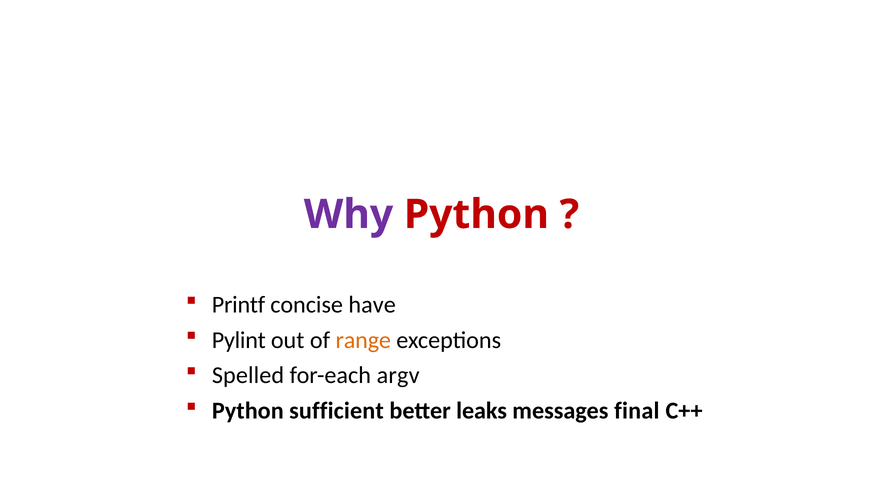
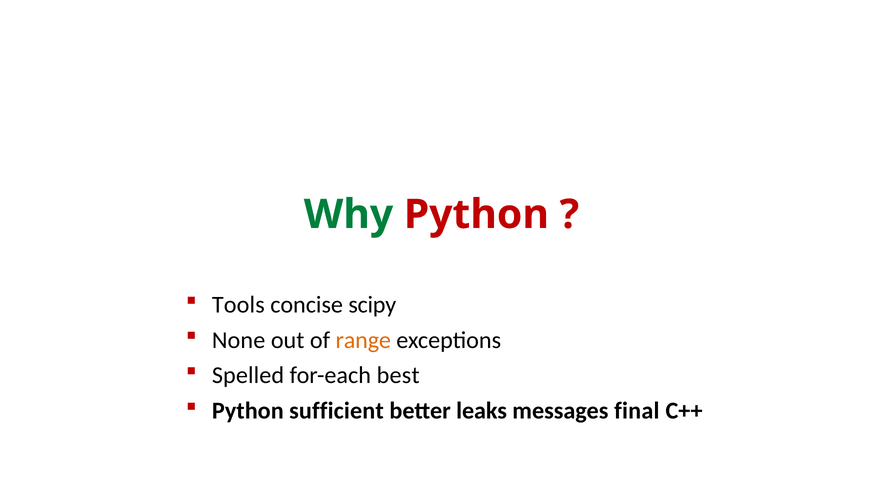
Why colour: purple -> green (348, 214)
Printf: Printf -> Tools (238, 304)
have: have -> scipy (372, 304)
Pylint: Pylint -> None (239, 340)
argv: argv -> best (398, 375)
